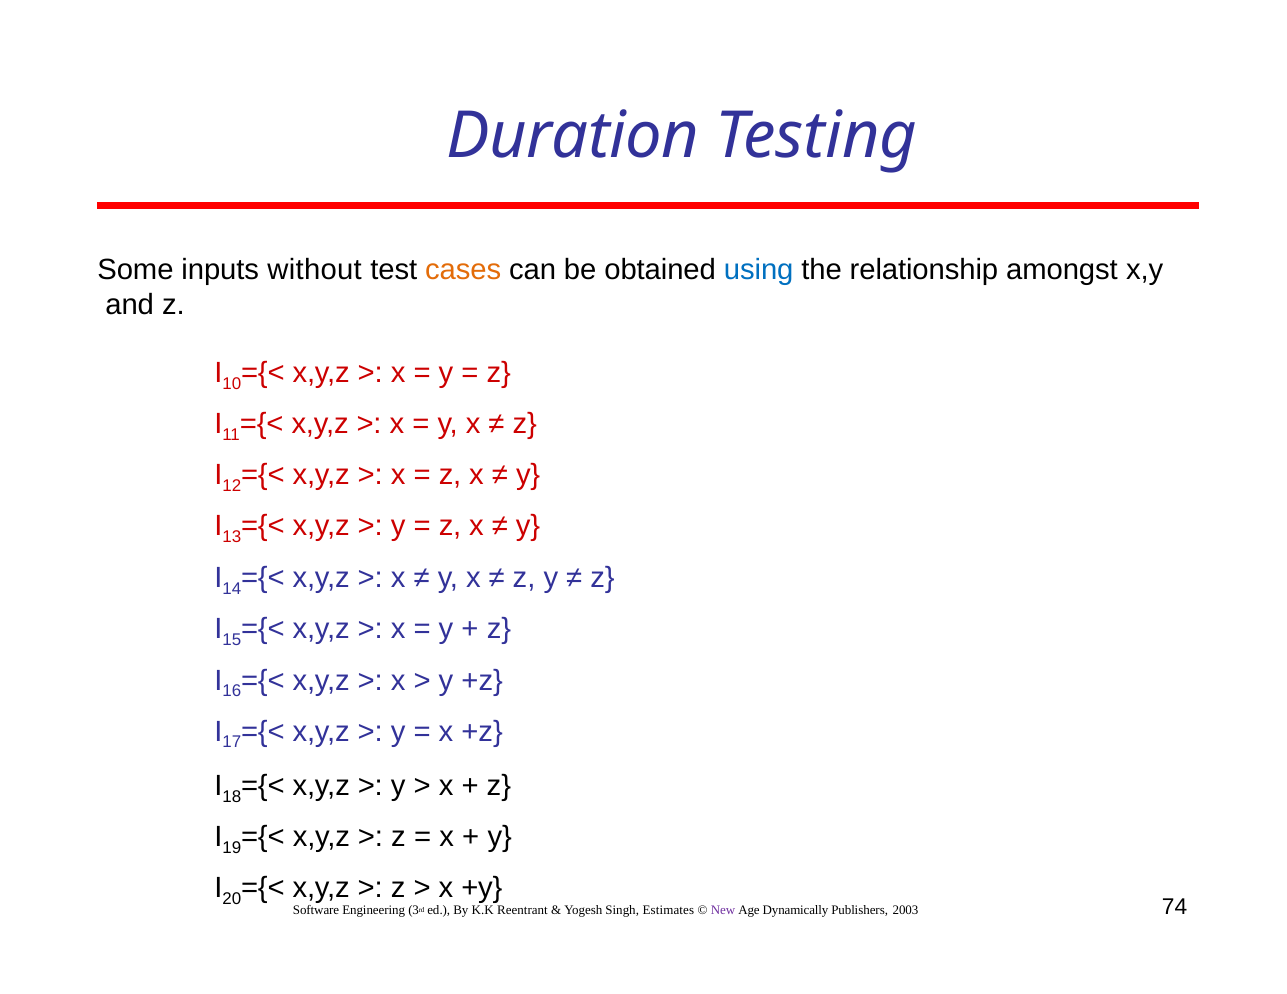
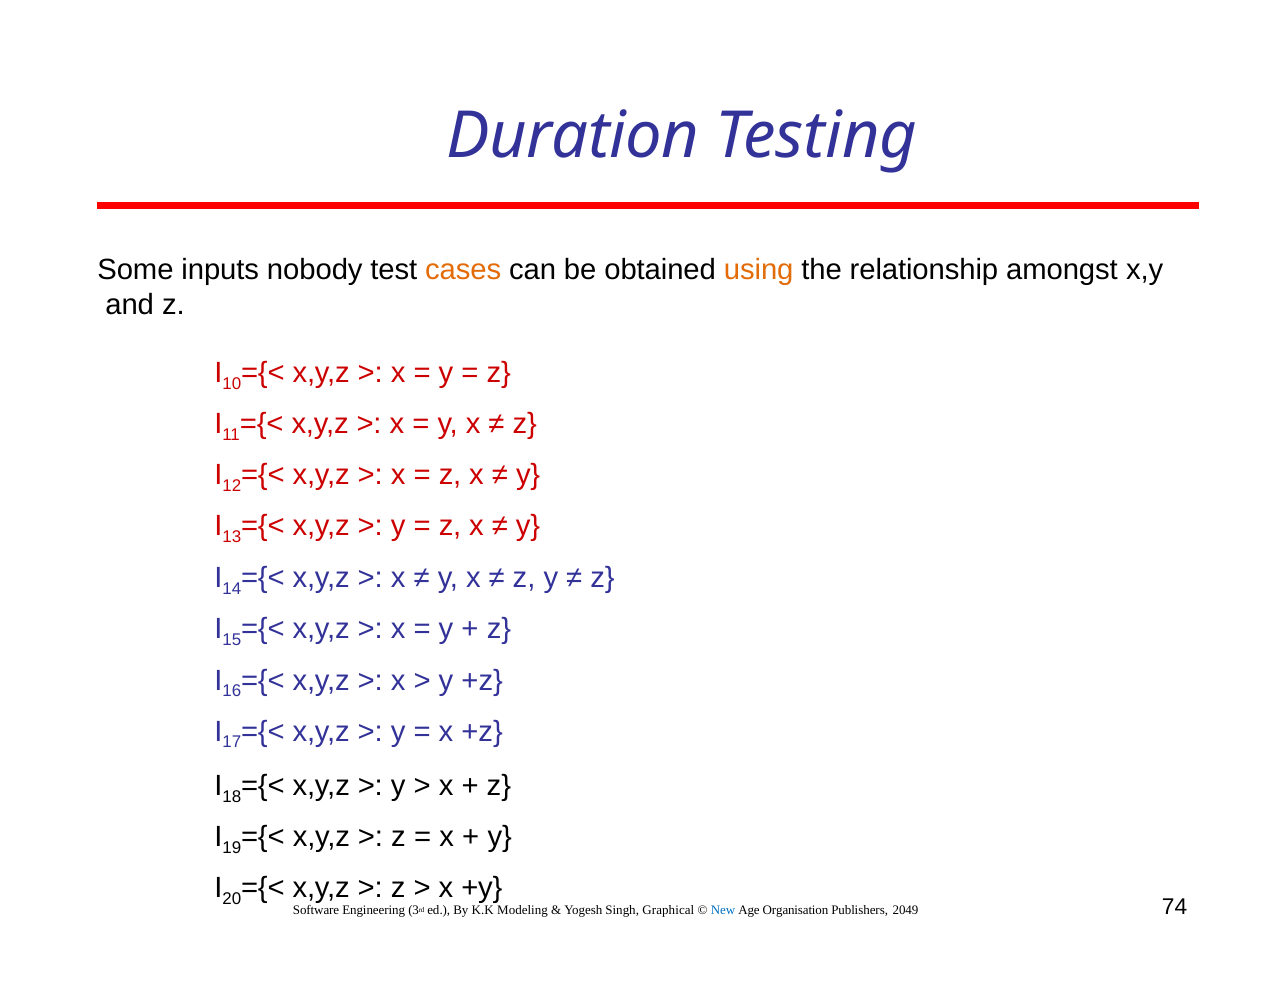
without: without -> nobody (315, 270)
using colour: blue -> orange (759, 270)
Reentrant: Reentrant -> Modeling (523, 911)
Estimates: Estimates -> Graphical (668, 911)
New colour: purple -> blue (723, 911)
Dynamically: Dynamically -> Organisation (796, 911)
2003: 2003 -> 2049 (905, 911)
